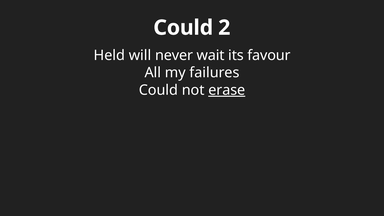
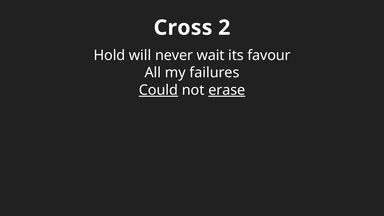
Could: Could -> Cross (183, 28)
Held: Held -> Hold (109, 55)
Could underline: none -> present (158, 90)
